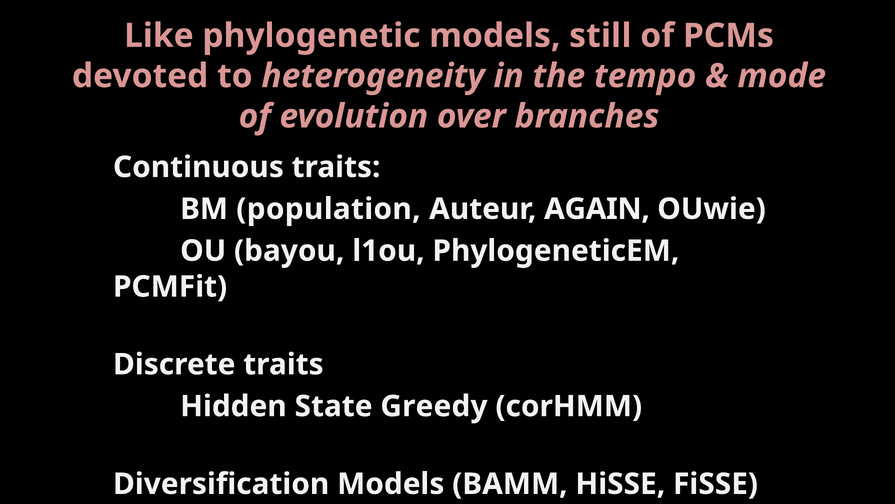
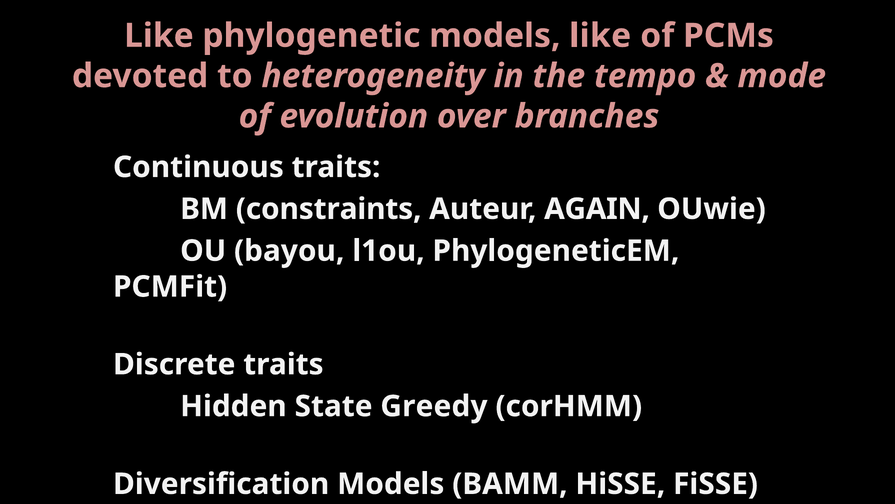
models still: still -> like (600, 36)
population: population -> constraints (329, 209)
